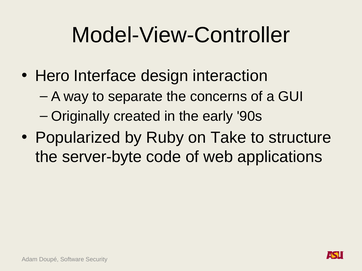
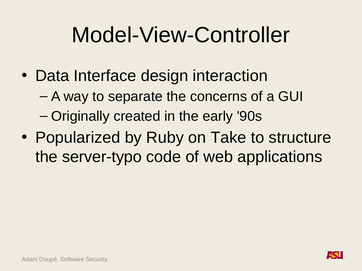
Hero: Hero -> Data (52, 76)
server-byte: server-byte -> server-typo (102, 157)
